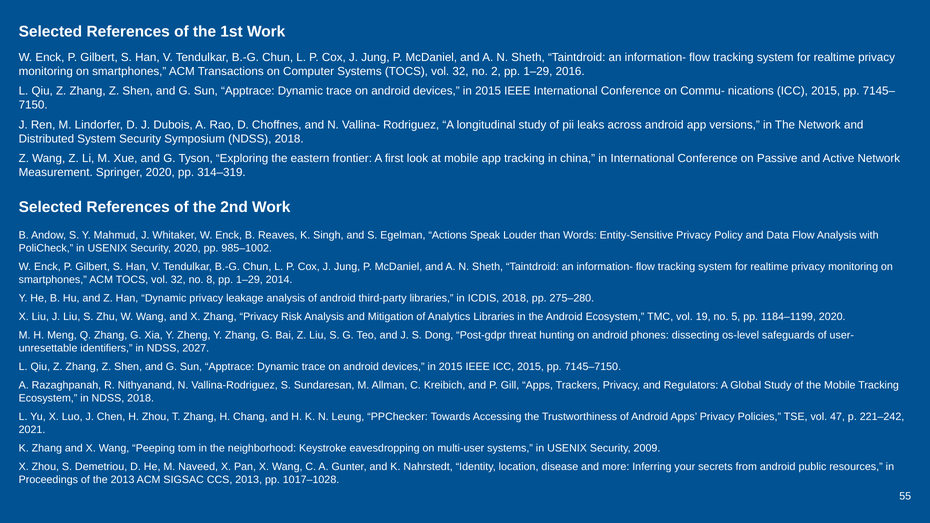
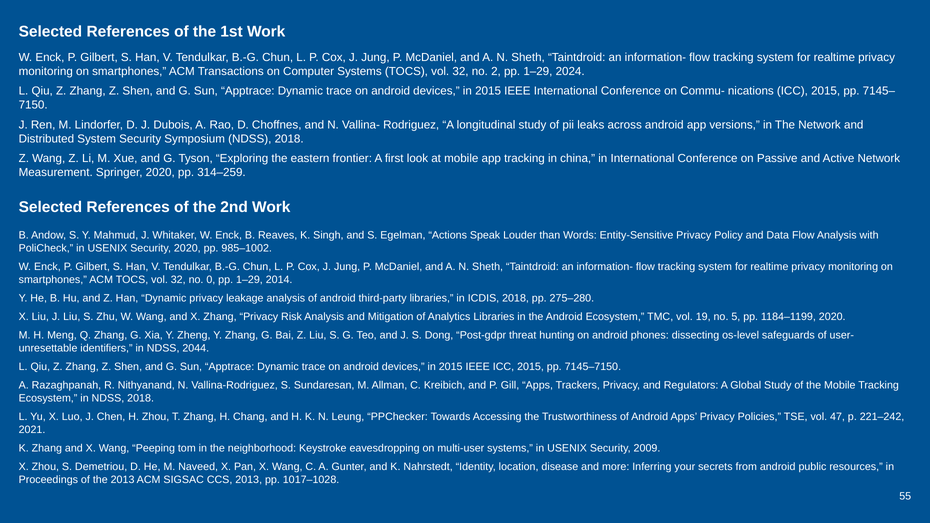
2016: 2016 -> 2024 (570, 71)
314–319: 314–319 -> 314–259 (221, 173)
8: 8 -> 0 (211, 280)
2027: 2027 -> 2044 (196, 348)
